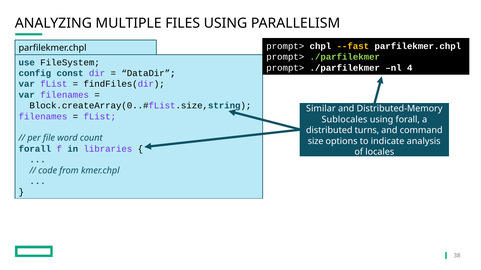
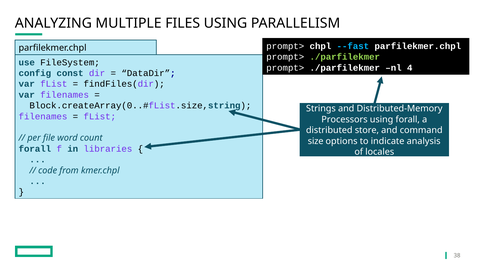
--fast colour: yellow -> light blue (353, 46)
Similar: Similar -> Strings (321, 109)
Sublocales: Sublocales -> Processors (344, 120)
turns: turns -> store (367, 131)
